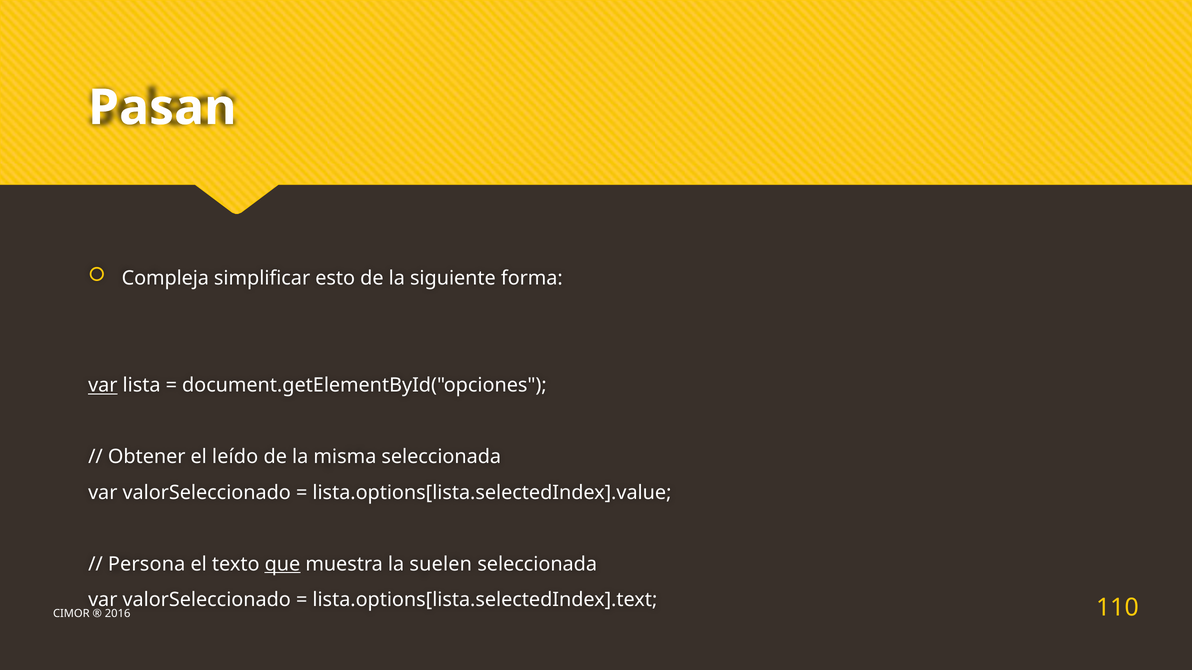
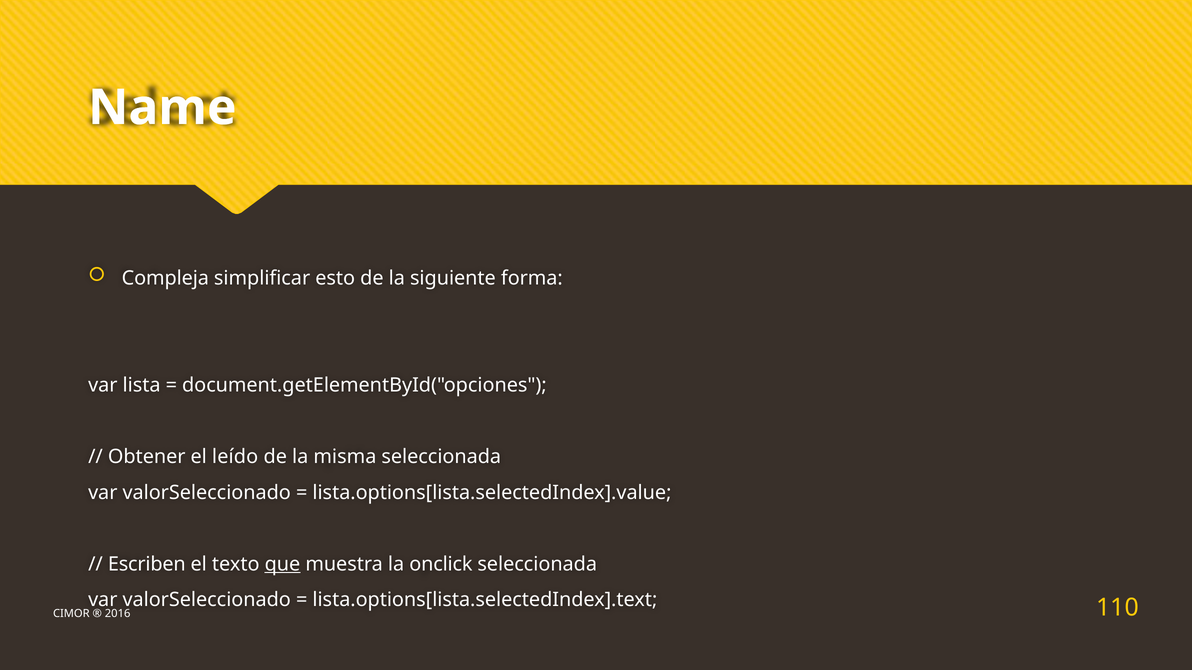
Pasan: Pasan -> Name (162, 108)
var underline: present -> none (103, 386)
Persona: Persona -> Escriben (147, 564)
suelen: suelen -> onclick (441, 564)
